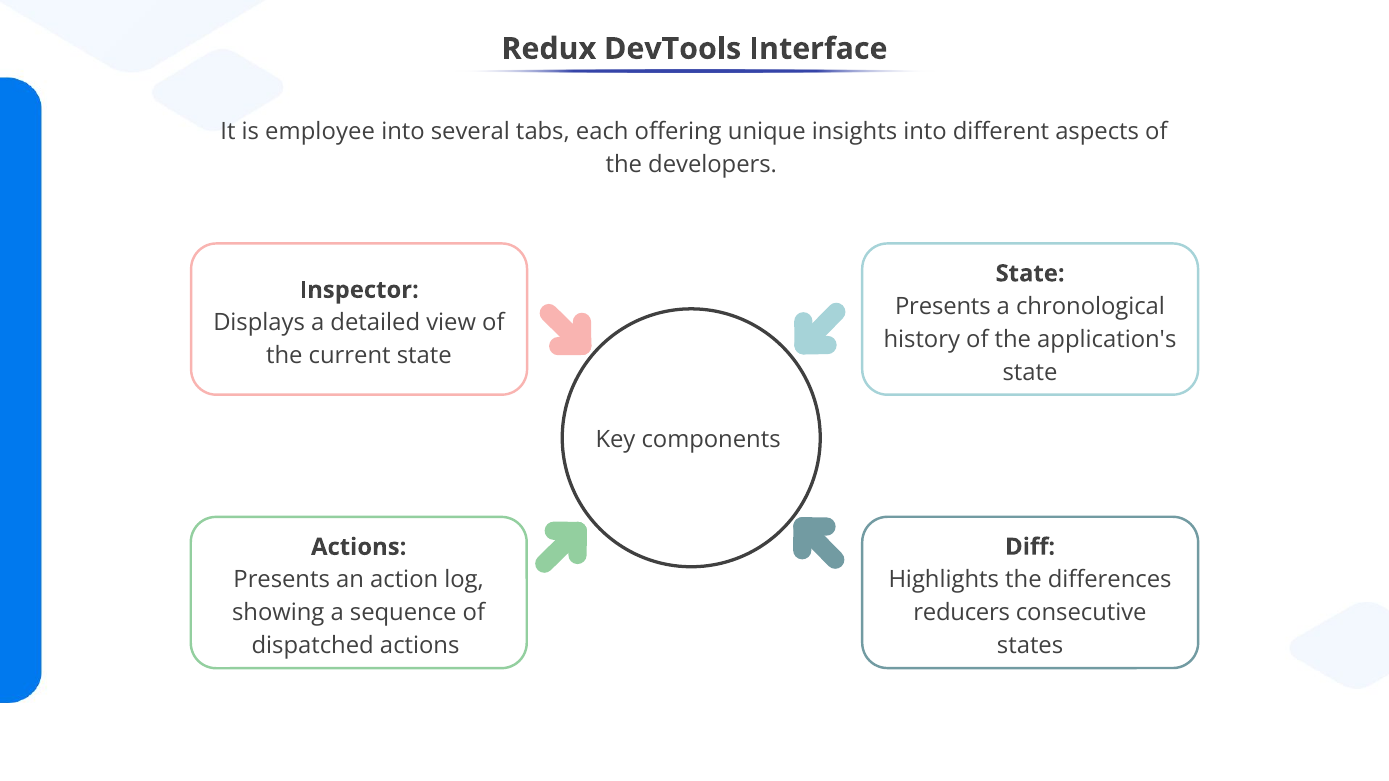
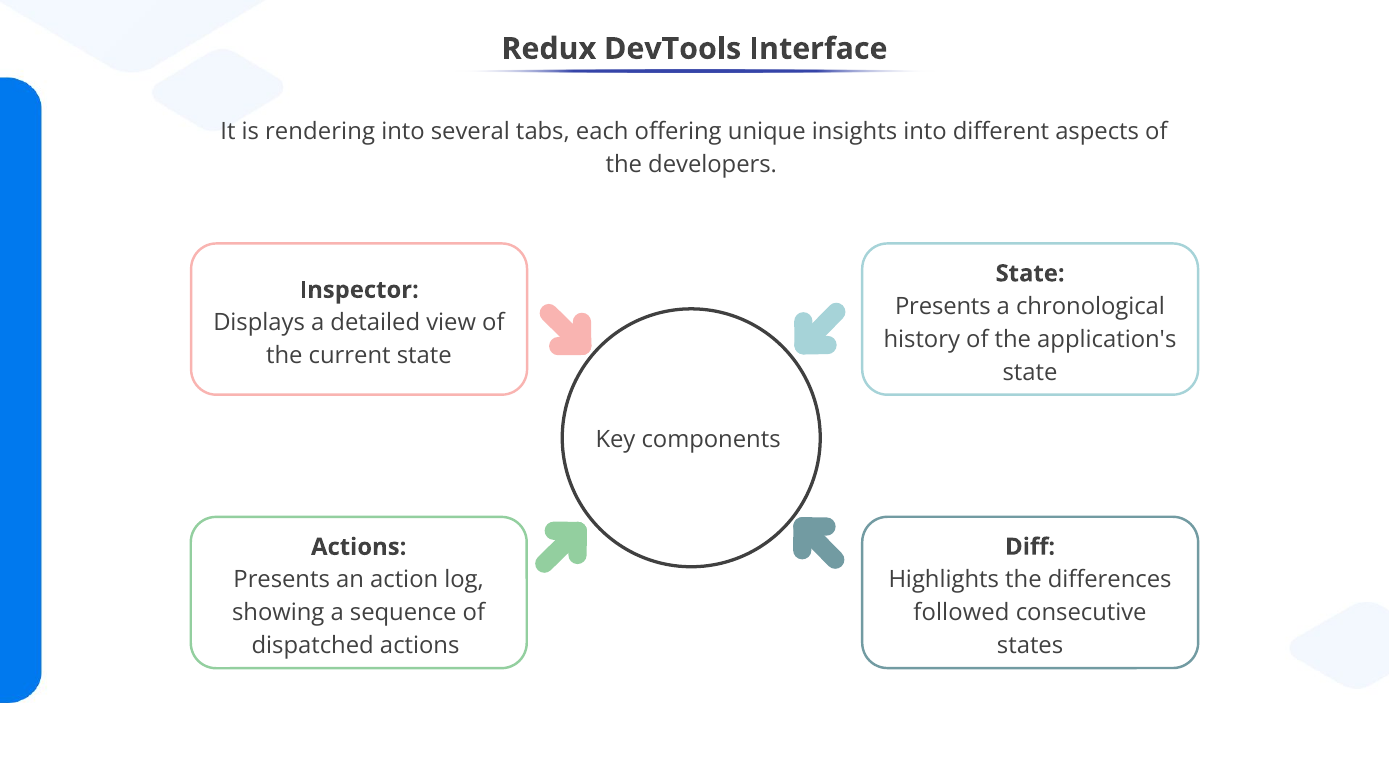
employee: employee -> rendering (320, 132)
reducers: reducers -> followed (962, 613)
